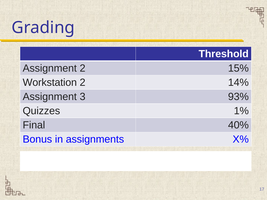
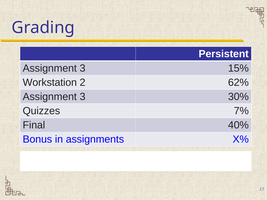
Threshold: Threshold -> Persistent (224, 54)
2: 2 -> 3 (83, 68)
14%: 14% -> 62% (238, 83)
93%: 93% -> 30% (238, 97)
1%: 1% -> 7% (241, 111)
